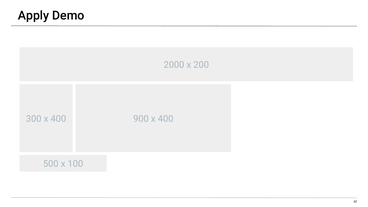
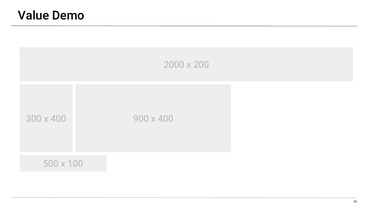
Apply: Apply -> Value (34, 16)
